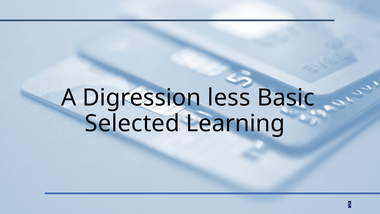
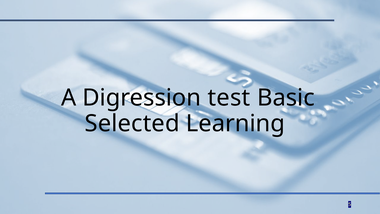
less: less -> test (229, 98)
